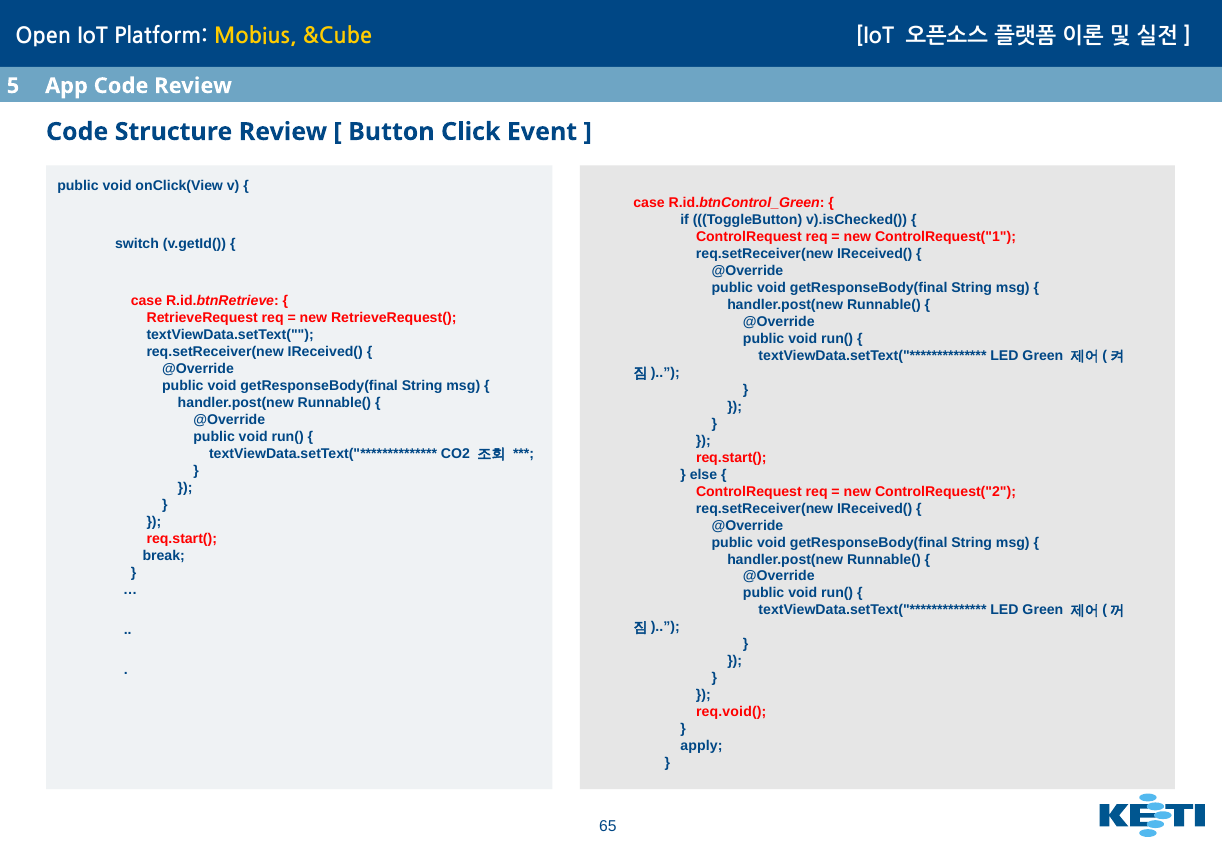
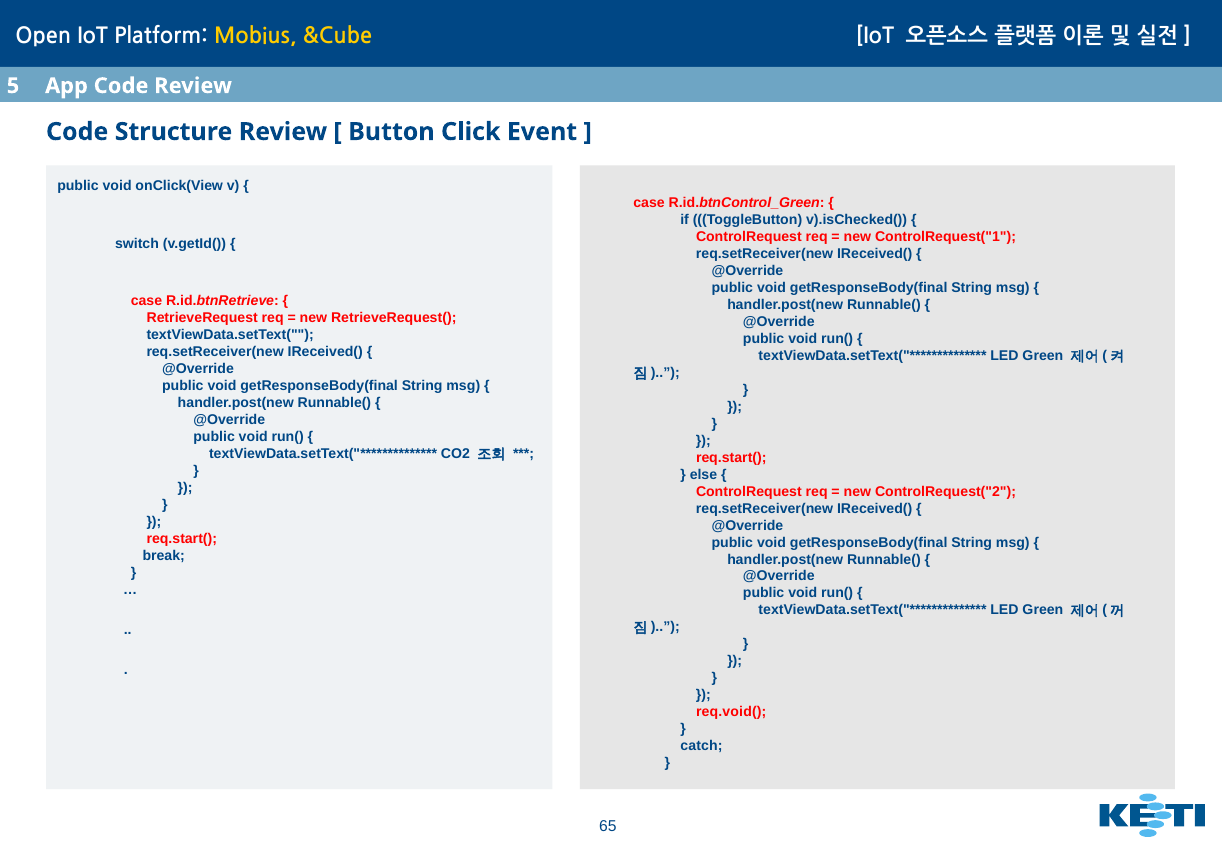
apply: apply -> catch (701, 746)
